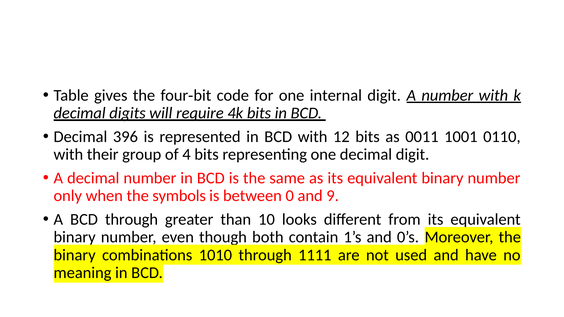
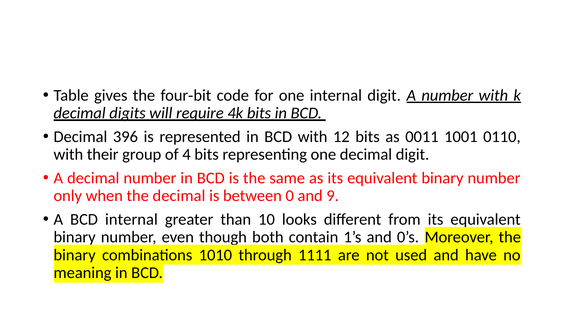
the symbols: symbols -> decimal (179, 196)
BCD through: through -> internal (131, 220)
